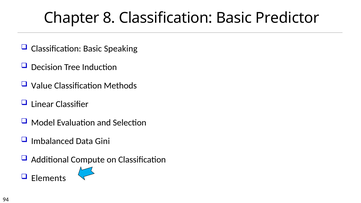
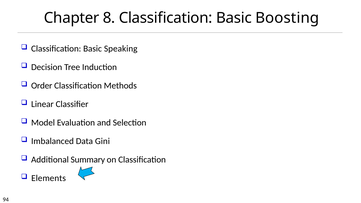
Predictor: Predictor -> Boosting (287, 18)
Value: Value -> Order (42, 86)
Compute: Compute -> Summary (88, 160)
